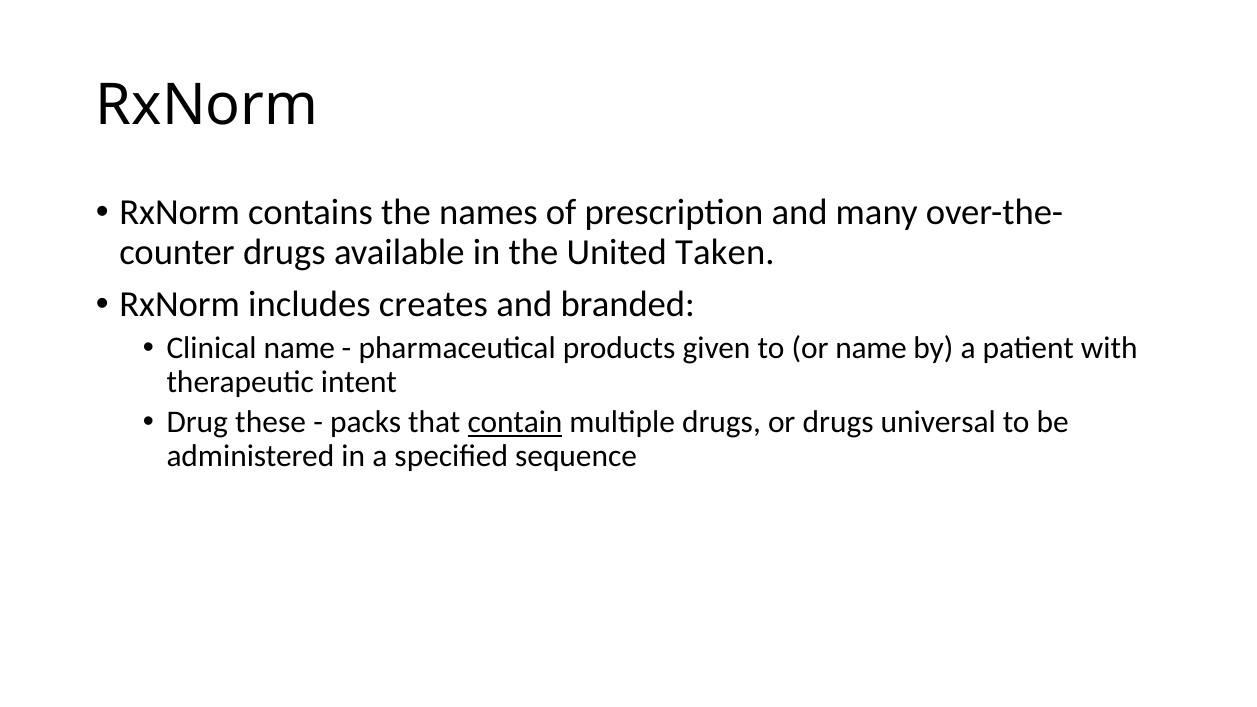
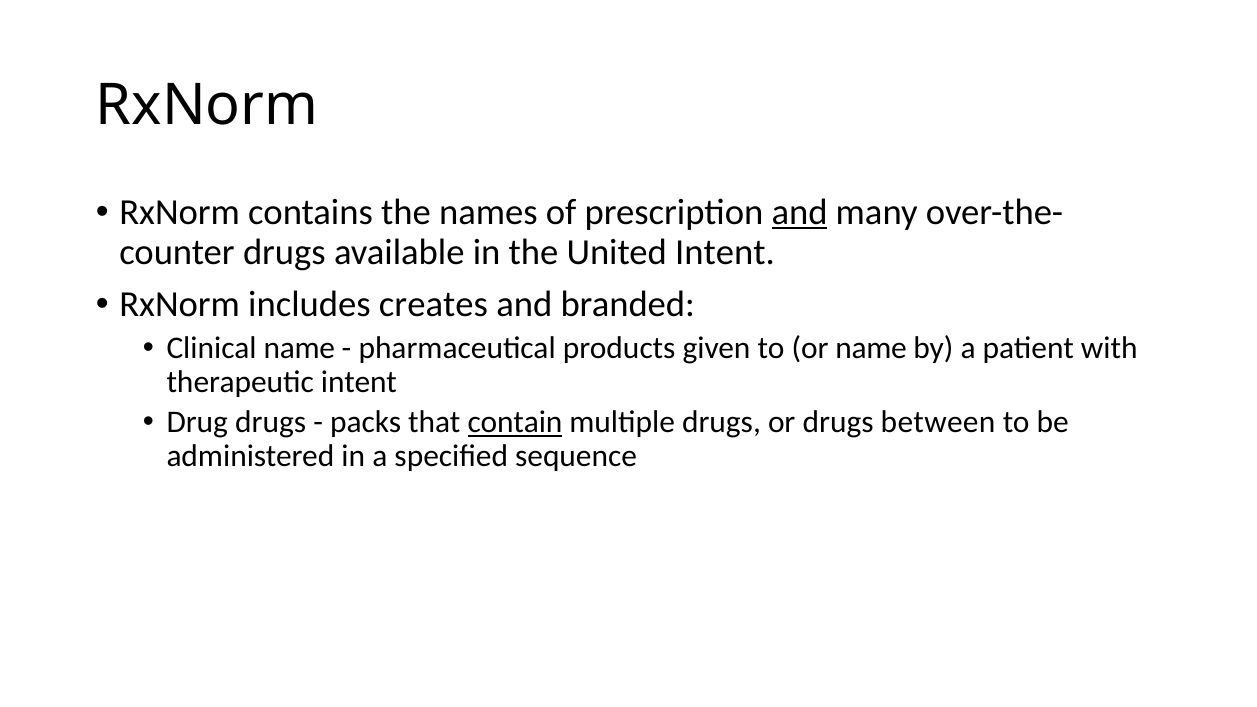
and underline: none -> present (800, 213)
United Taken: Taken -> Intent (725, 252)
Drug these: these -> drugs (271, 423)
universal: universal -> between (938, 423)
